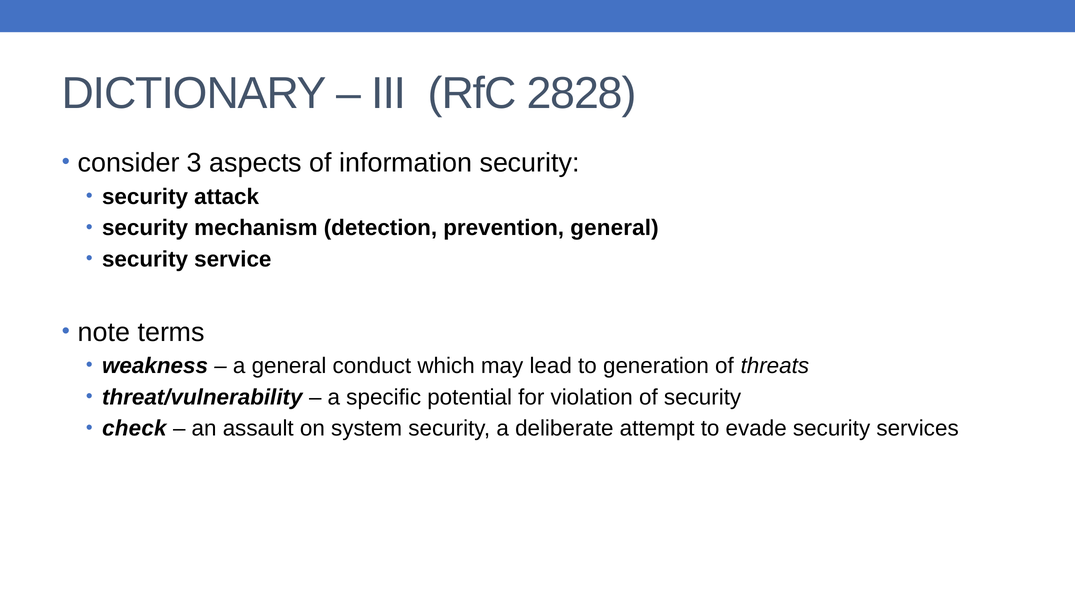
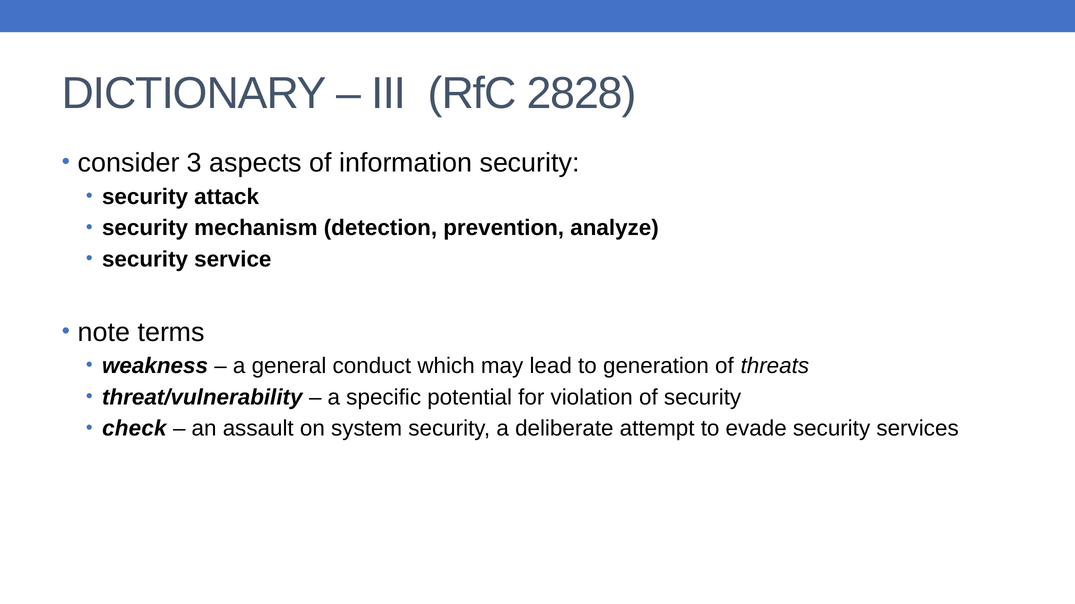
prevention general: general -> analyze (615, 228)
